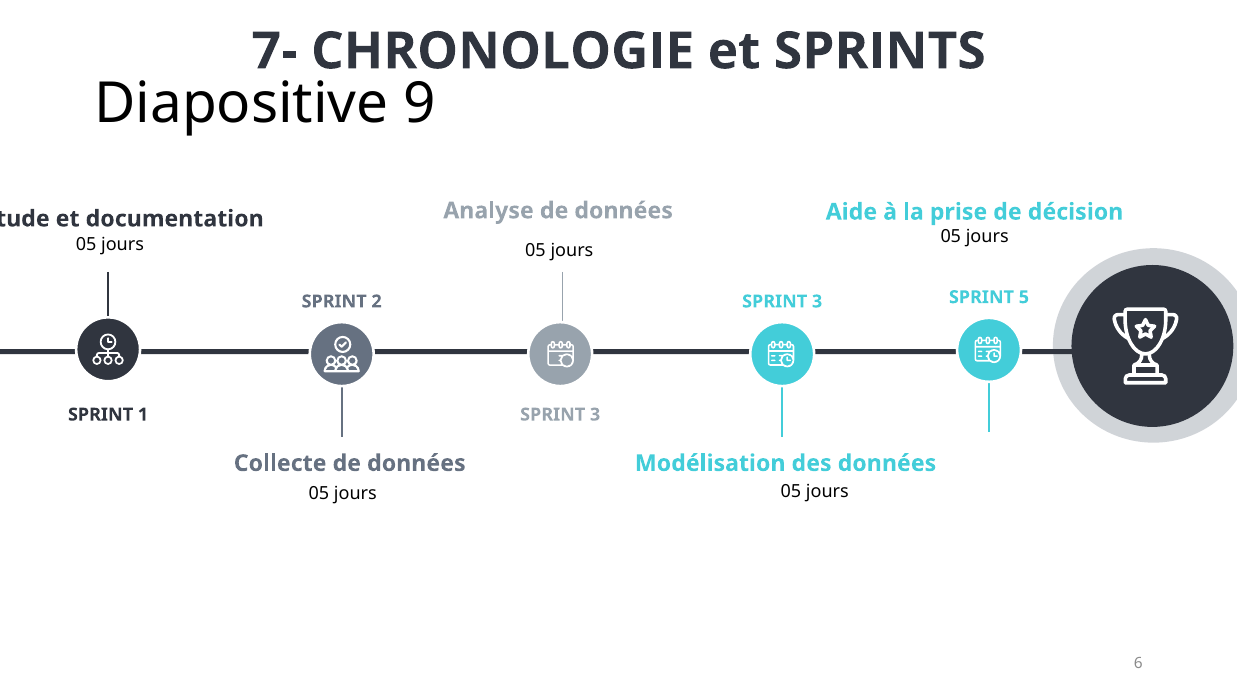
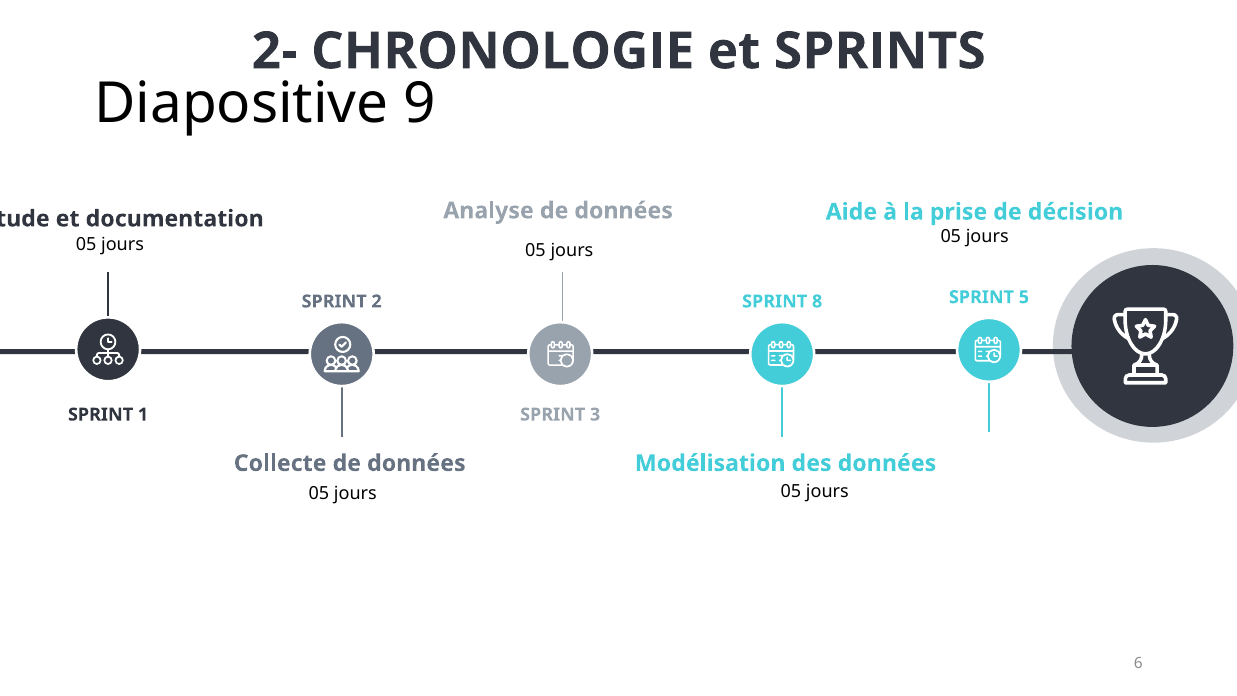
7-: 7- -> 2- (275, 51)
3: 3 -> 8 (817, 301)
